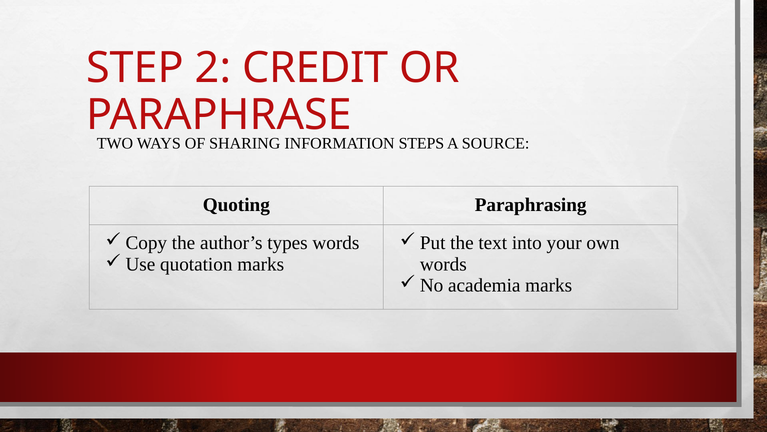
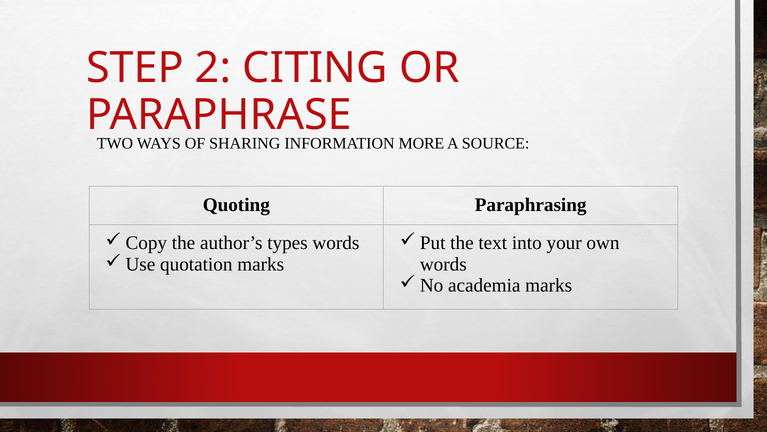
CREDIT: CREDIT -> CITING (315, 68)
STEPS: STEPS -> MORE (421, 143)
